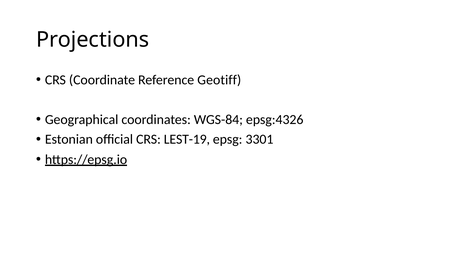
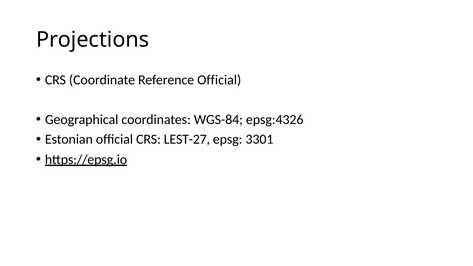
Reference Geotiff: Geotiff -> Official (219, 80)
LEST-19: LEST-19 -> LEST-27 (187, 139)
